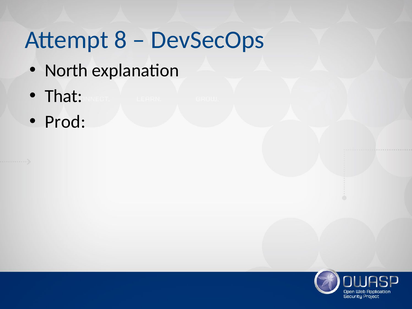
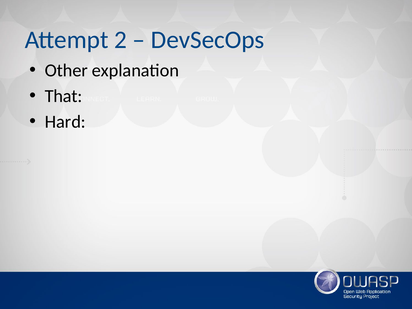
8: 8 -> 2 (121, 40)
North: North -> Other (66, 70)
Prod: Prod -> Hard (65, 122)
